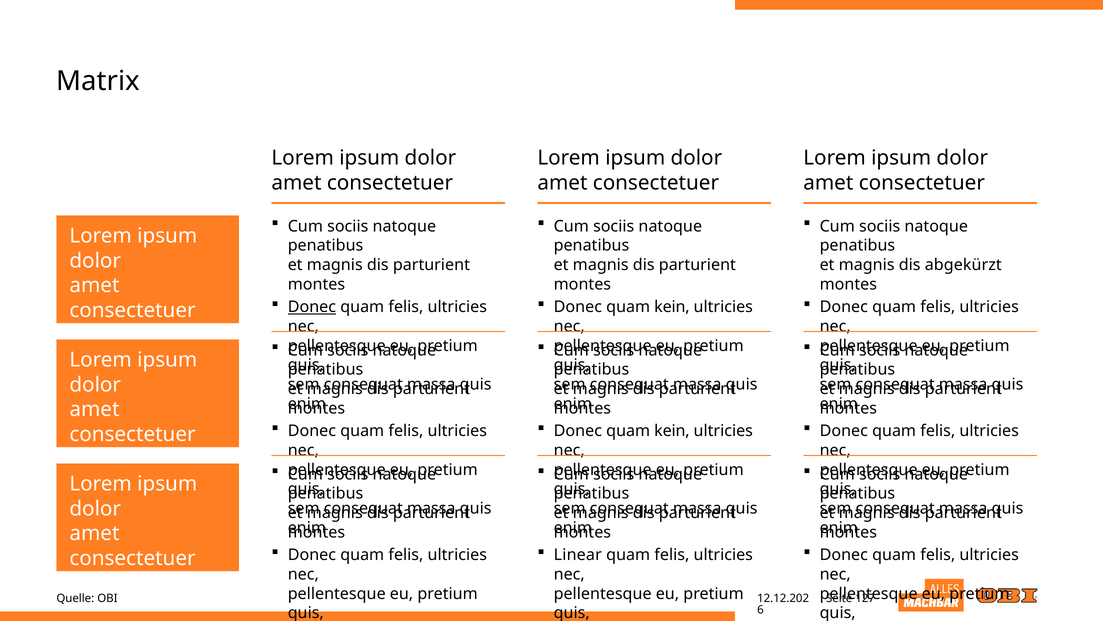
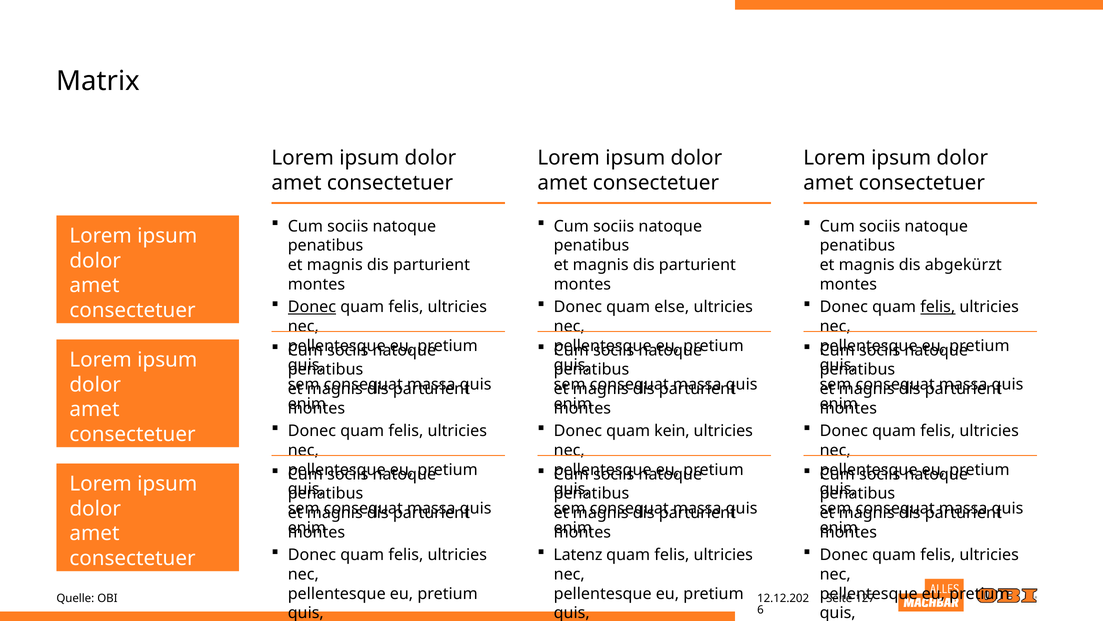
kein: kein -> else (672, 307)
felis underline: none -> present (938, 307)
Linear: Linear -> Latenz (578, 555)
